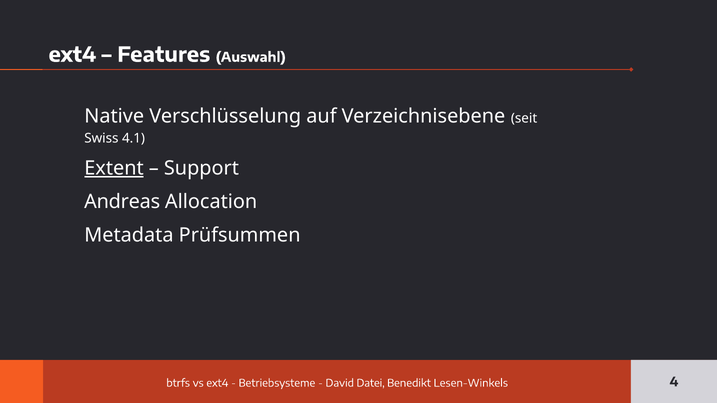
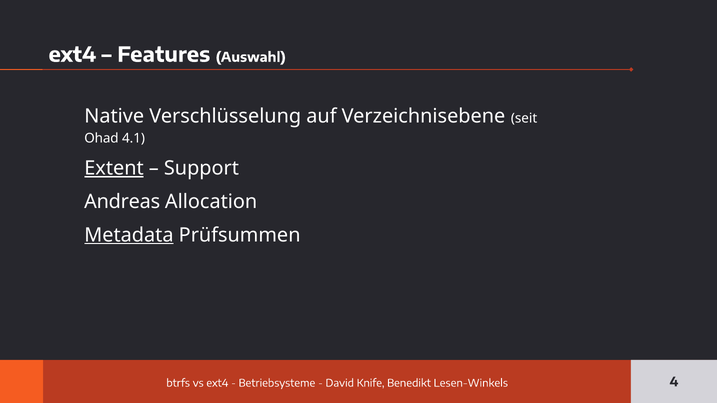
Swiss: Swiss -> Ohad (101, 138)
Metadata underline: none -> present (129, 235)
Datei: Datei -> Knife (371, 383)
